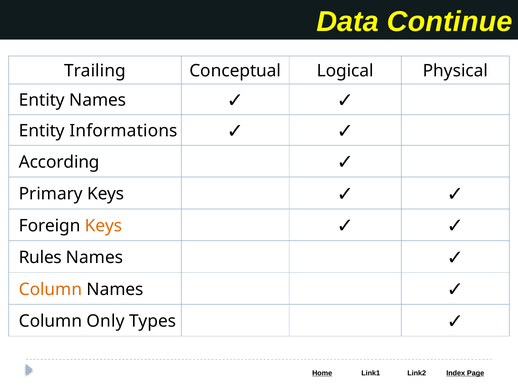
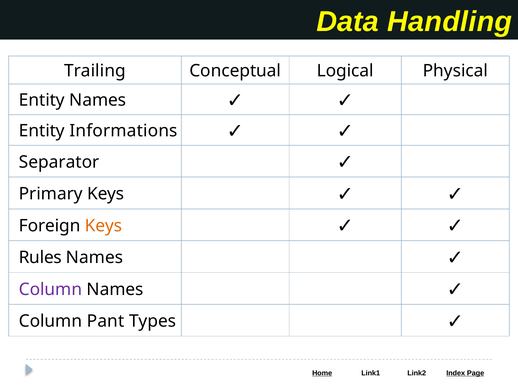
Continue: Continue -> Handling (450, 22)
According: According -> Separator (59, 162)
Column colour: orange -> purple (50, 290)
Only: Only -> Pant (106, 322)
